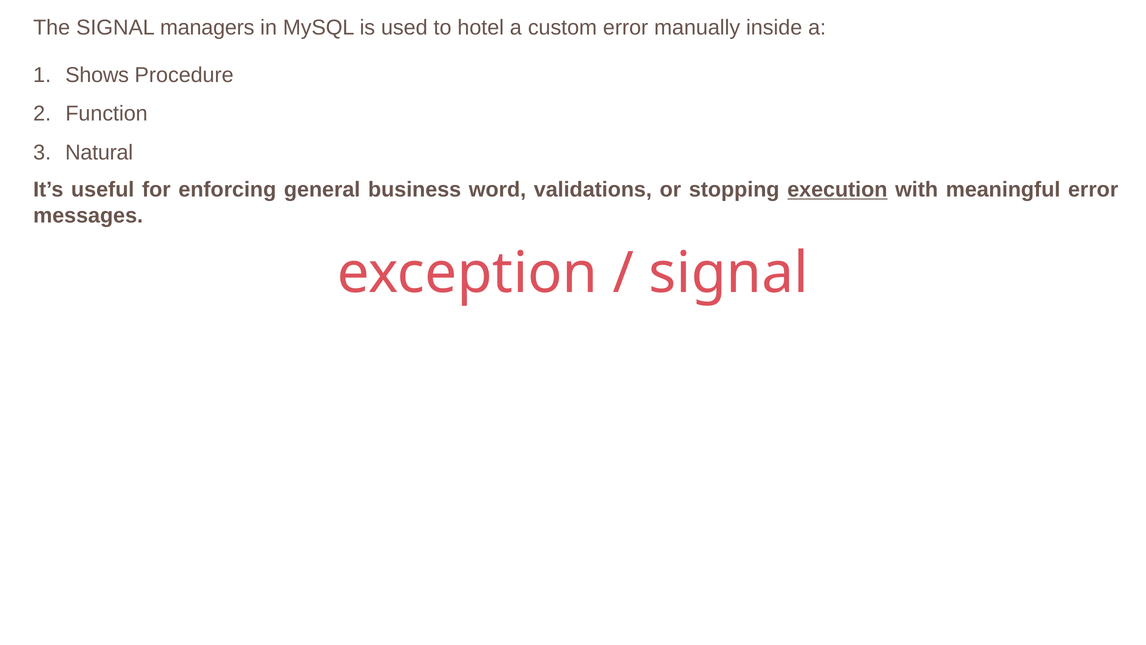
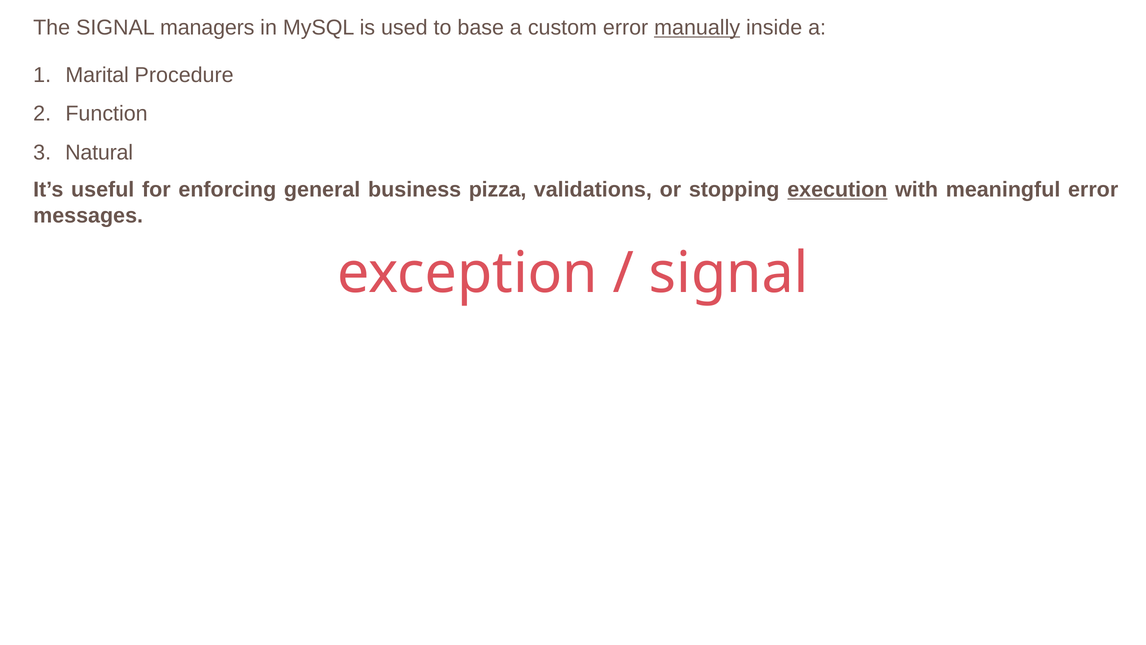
hotel: hotel -> base (481, 28)
manually underline: none -> present (697, 28)
Shows: Shows -> Marital (97, 75)
word: word -> pizza (498, 190)
